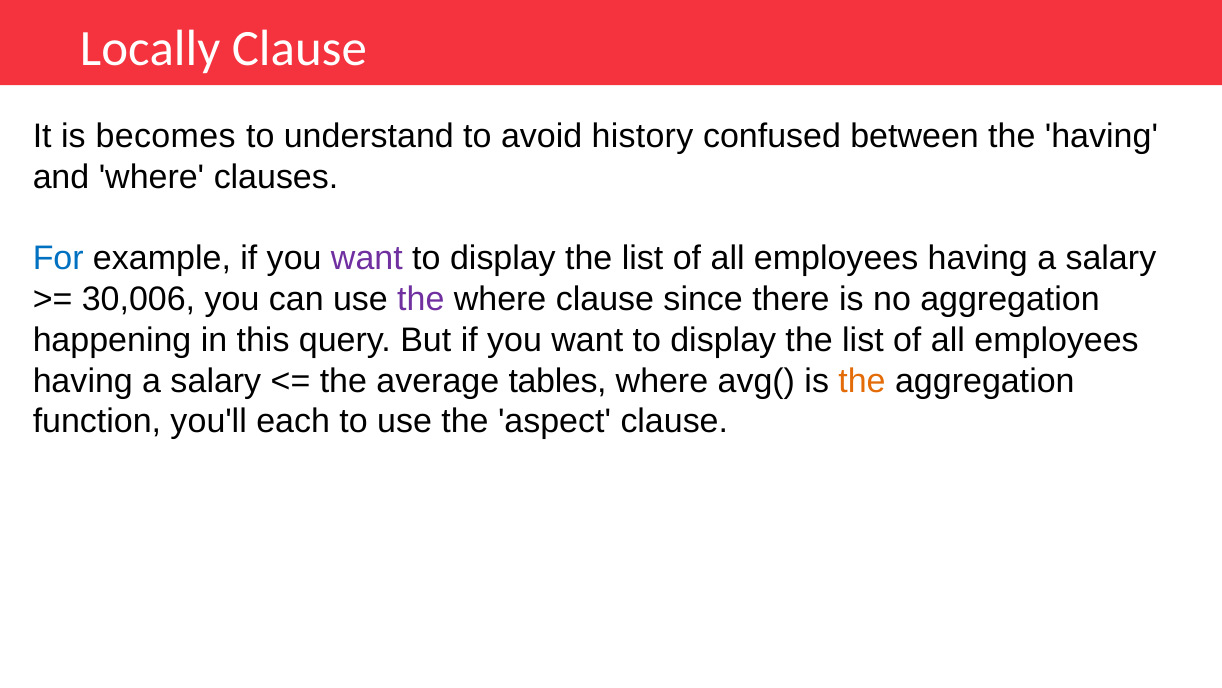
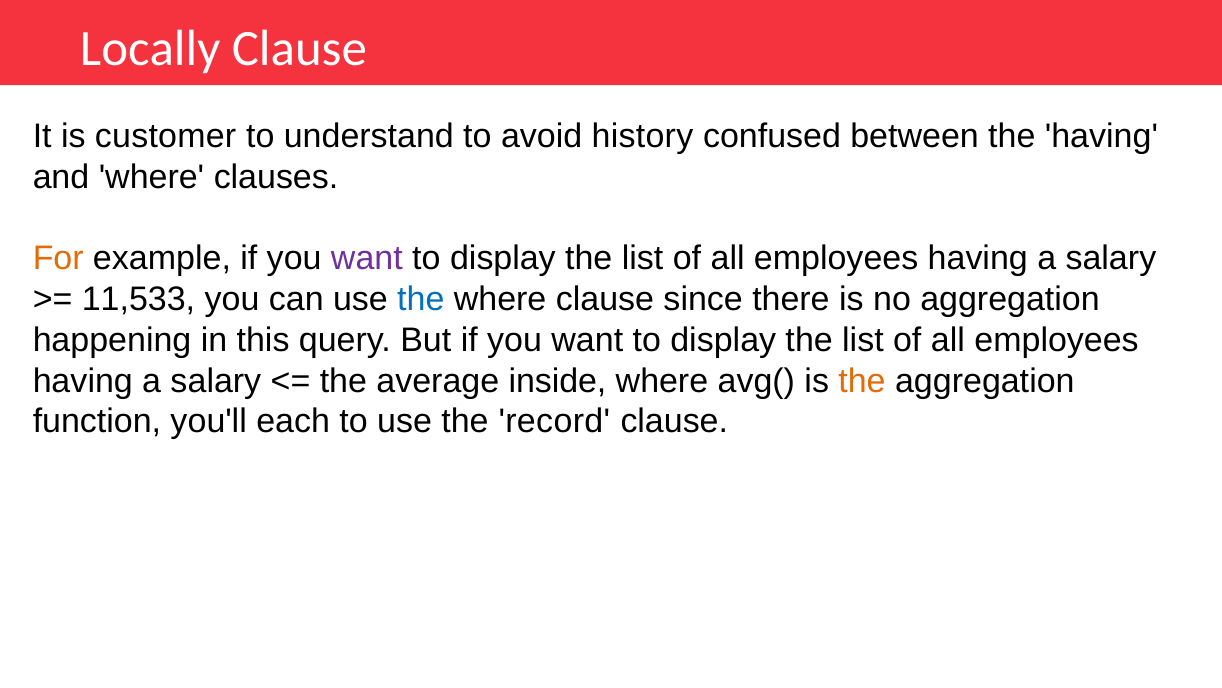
becomes: becomes -> customer (166, 136)
For colour: blue -> orange (58, 258)
30,006: 30,006 -> 11,533 (138, 299)
the colour: purple -> blue (421, 299)
tables: tables -> inside (557, 380)
aspect: aspect -> record (554, 421)
